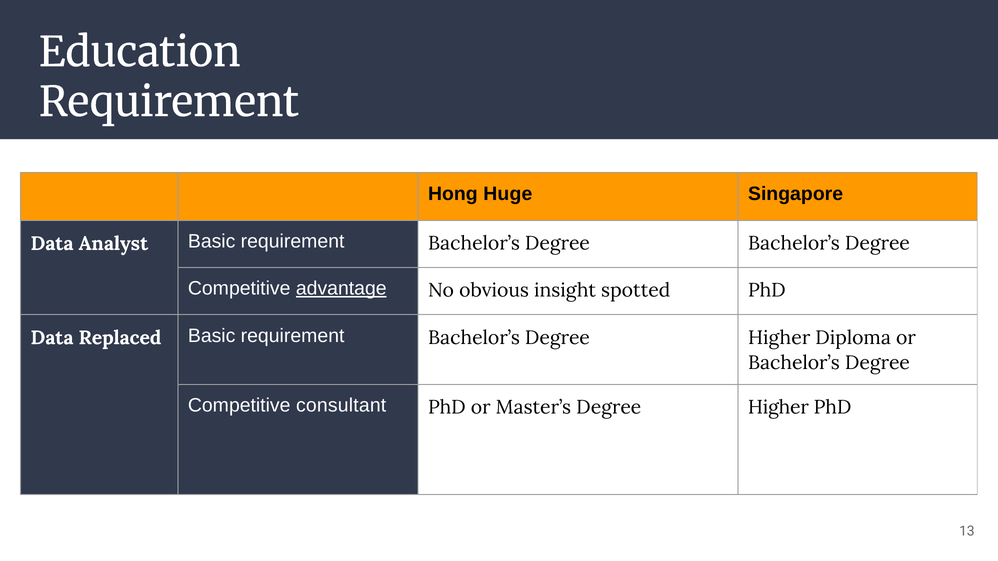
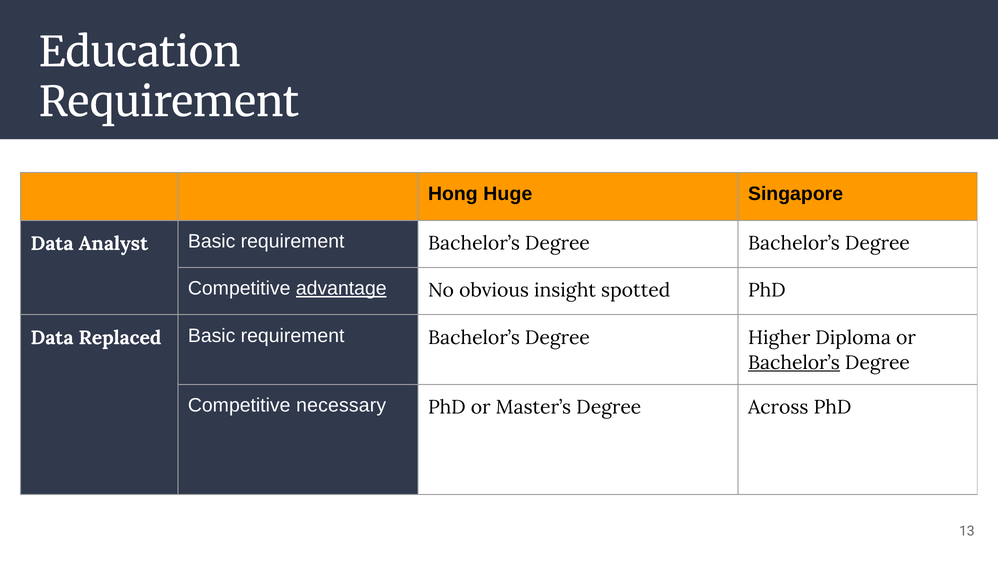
Bachelor’s underline: none -> present (794, 363)
consultant: consultant -> necessary (341, 406)
Master’s Degree Higher: Higher -> Across (778, 408)
